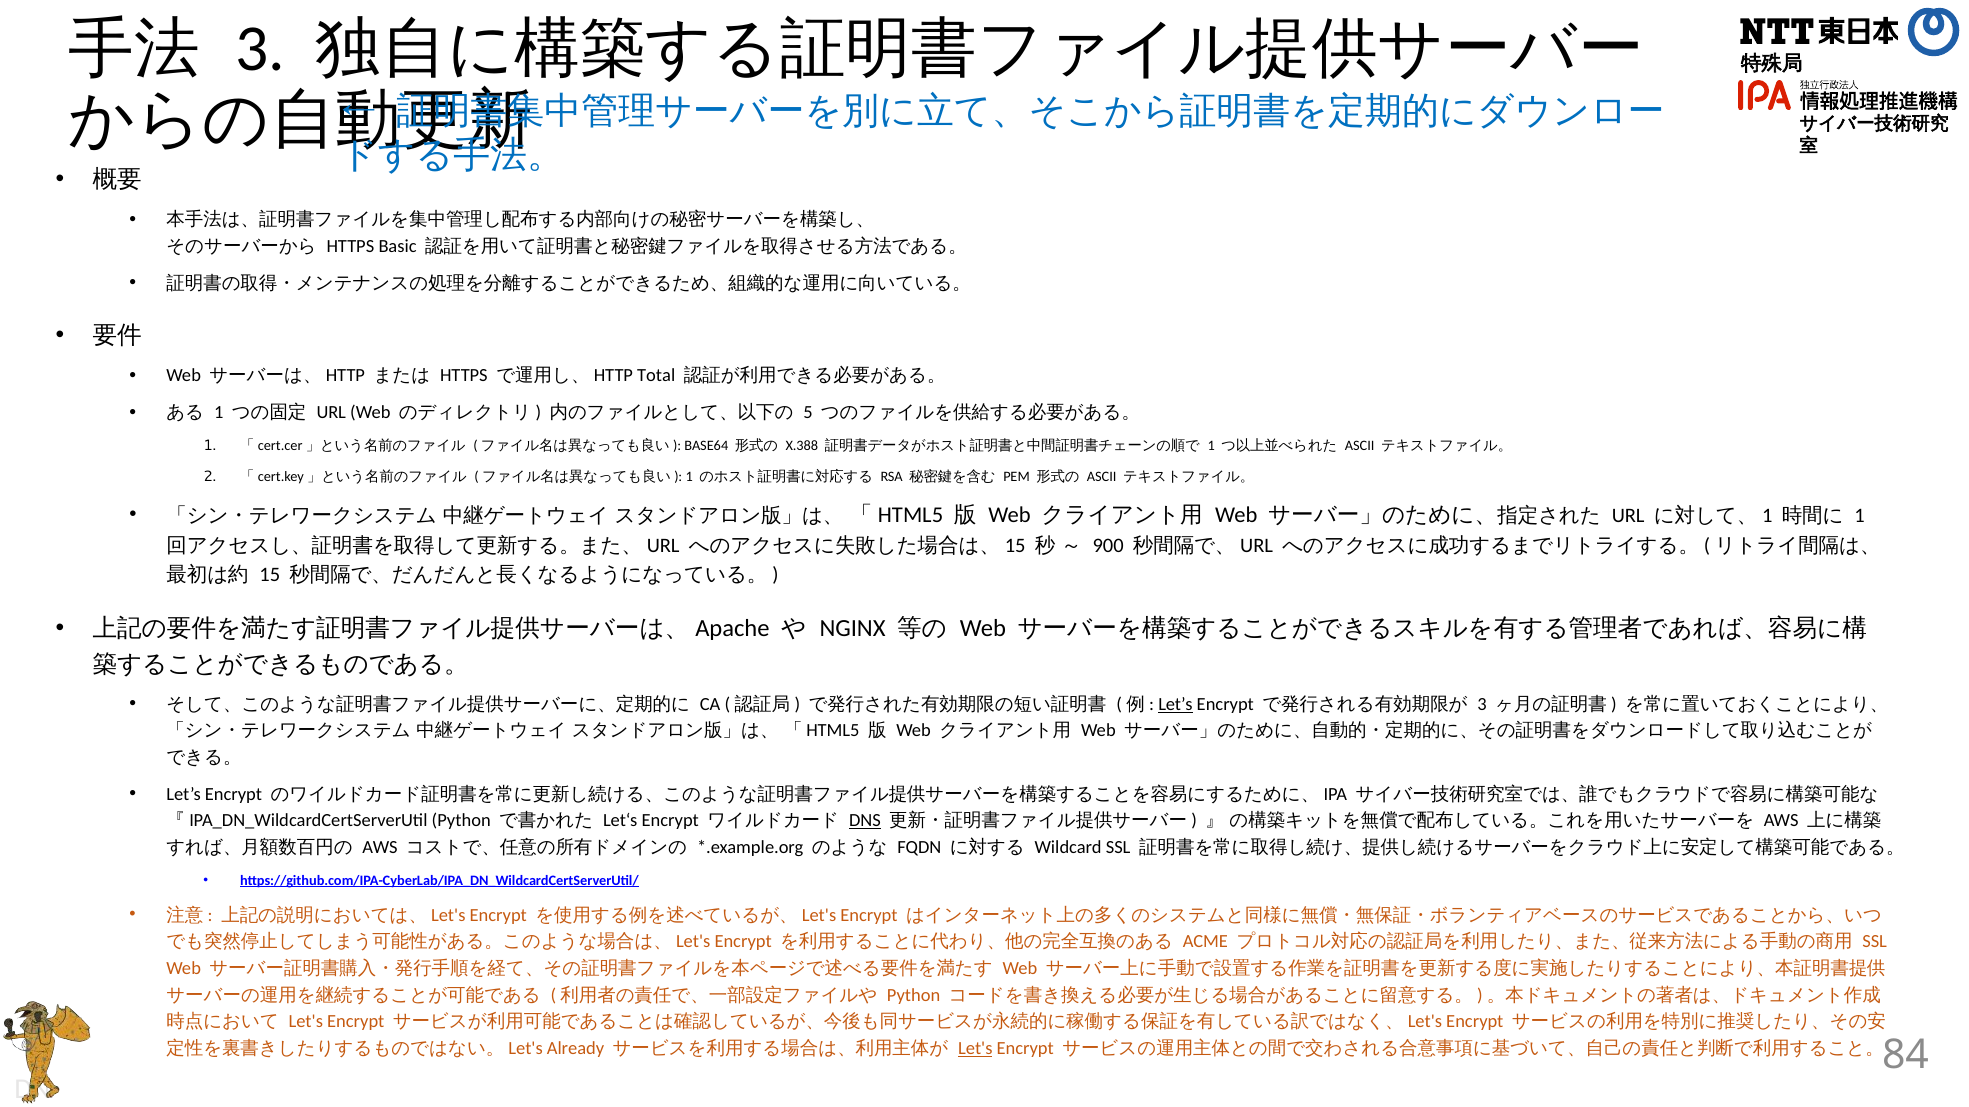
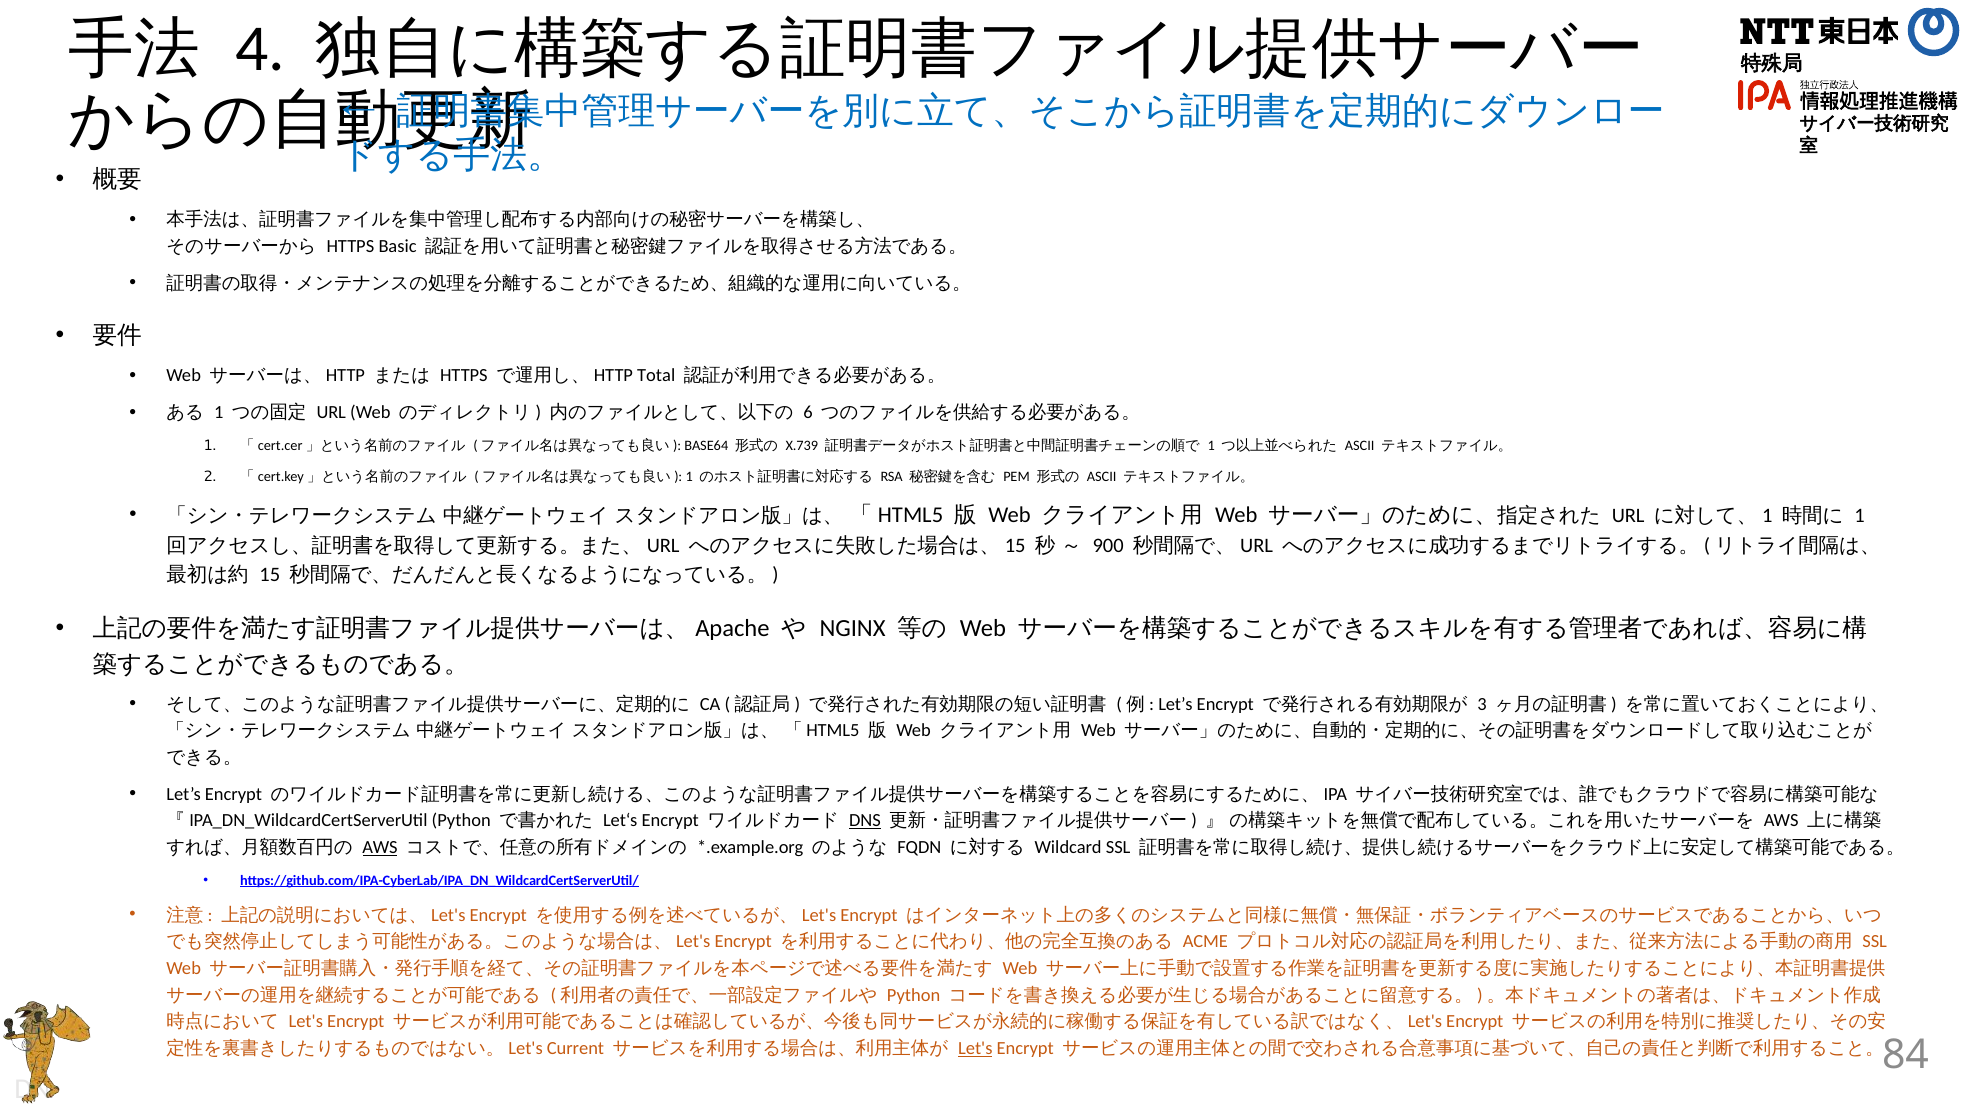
3: 3 -> 4 (260, 49)
5: 5 -> 6 (808, 413)
X.388: X.388 -> X.739 (802, 446)
Let’s underline: present -> none (1176, 705)
AWS underline: none -> present (380, 848)
Already: Already -> Current (575, 1049)
